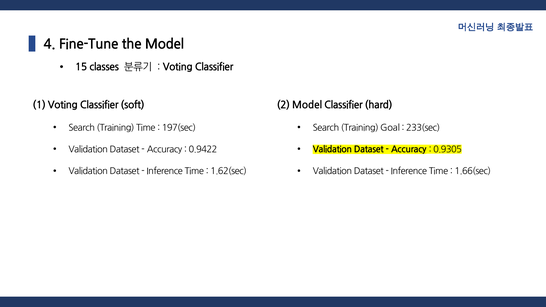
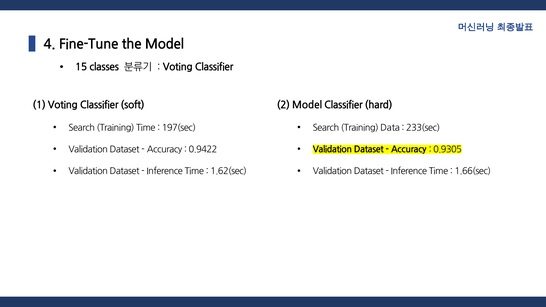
Goal: Goal -> Data (390, 128)
